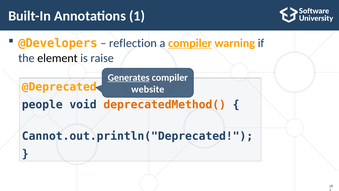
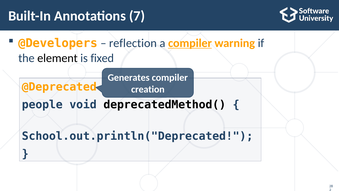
1: 1 -> 7 (137, 16)
raise: raise -> fixed (102, 58)
Generates underline: present -> none (129, 77)
website: website -> creation (148, 89)
deprecatedMethod( colour: orange -> black (165, 104)
Cannot.out.println("Deprecated: Cannot.out.println("Deprecated -> School.out.println("Deprecated (137, 136)
